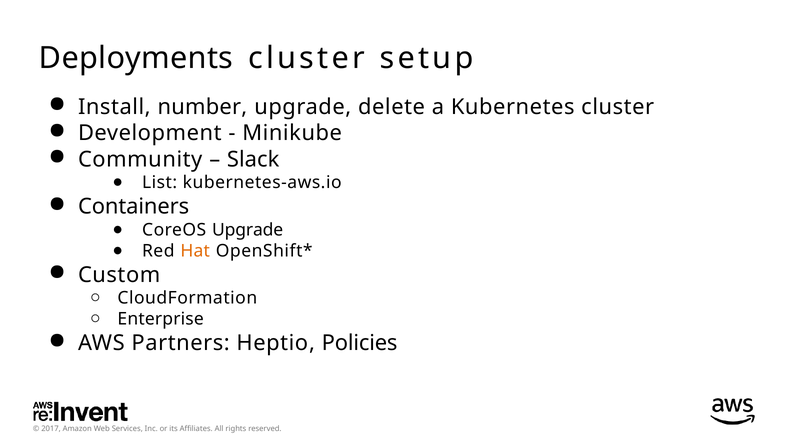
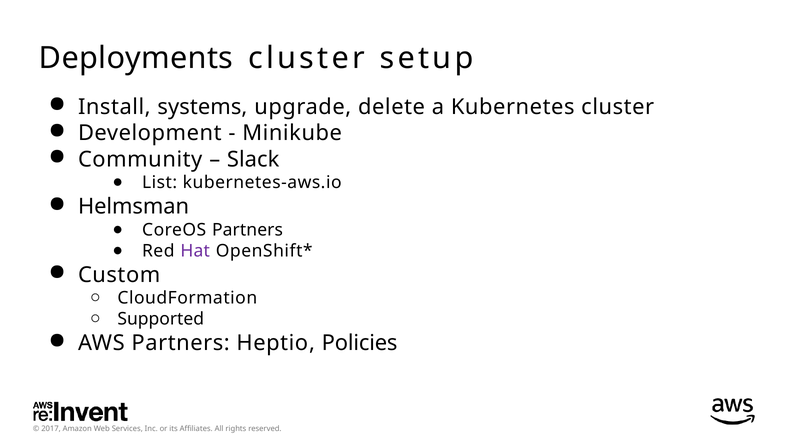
number: number -> systems (202, 107)
Containers: Containers -> Helmsman (134, 207)
CoreOS Upgrade: Upgrade -> Partners (247, 230)
Hat colour: orange -> purple (195, 251)
Enterprise: Enterprise -> Supported (161, 319)
